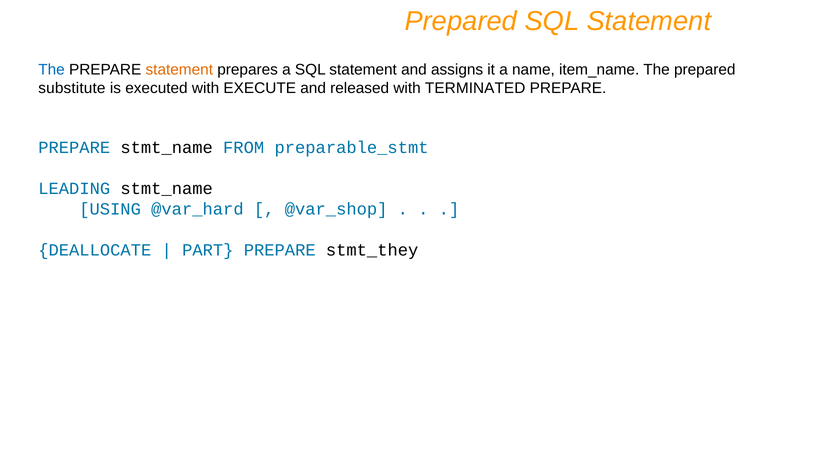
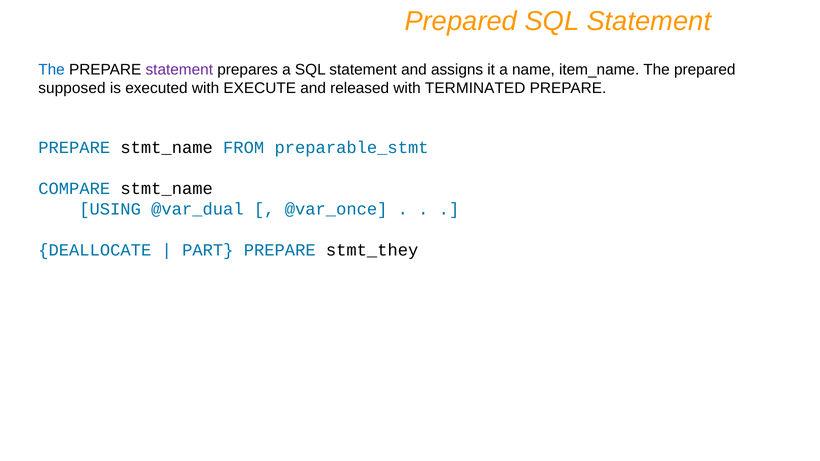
statement colour: orange -> purple (179, 70)
substitute: substitute -> supposed (72, 88)
LEADING: LEADING -> COMPARE (74, 189)
@var_hard: @var_hard -> @var_dual (197, 209)
@var_shop: @var_shop -> @var_once (336, 209)
